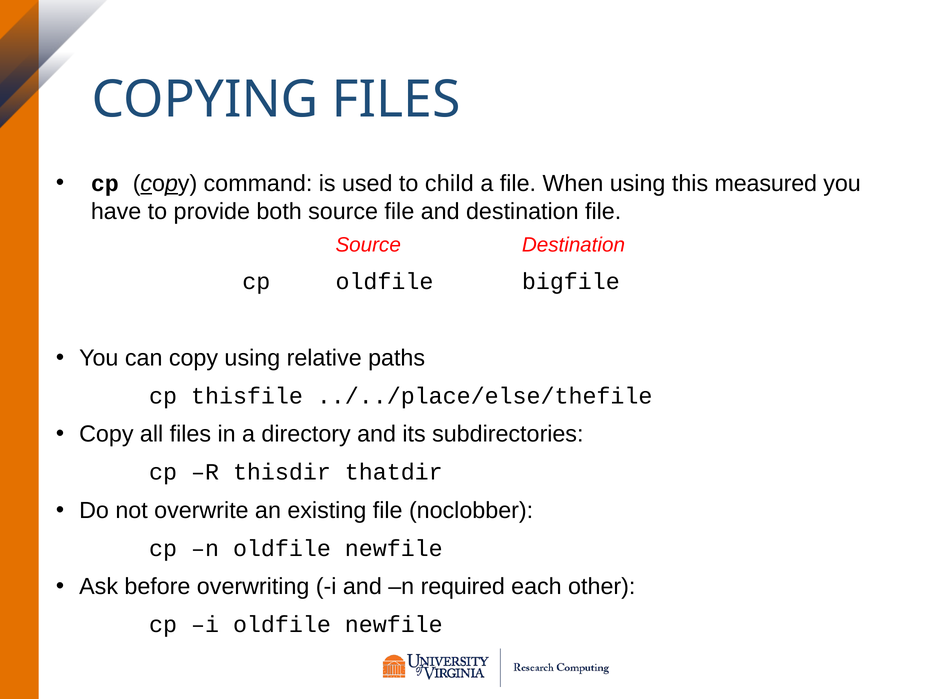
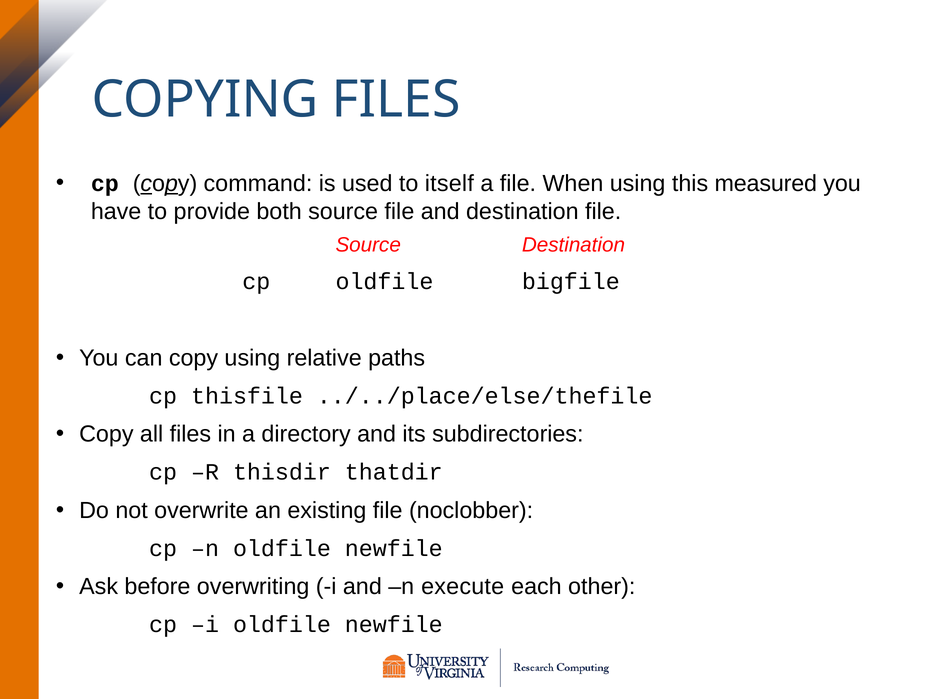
child: child -> itself (449, 183)
required: required -> execute (463, 587)
